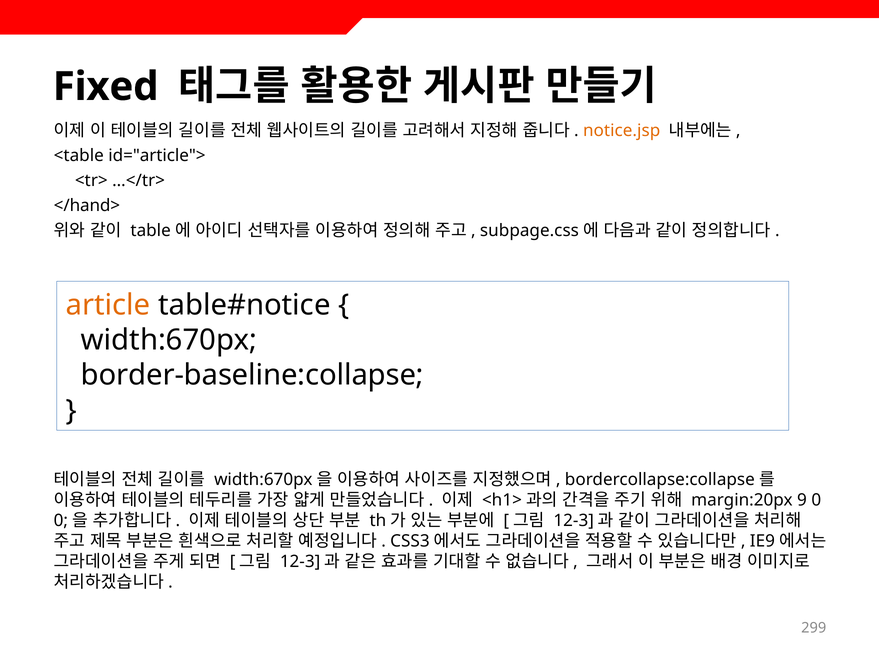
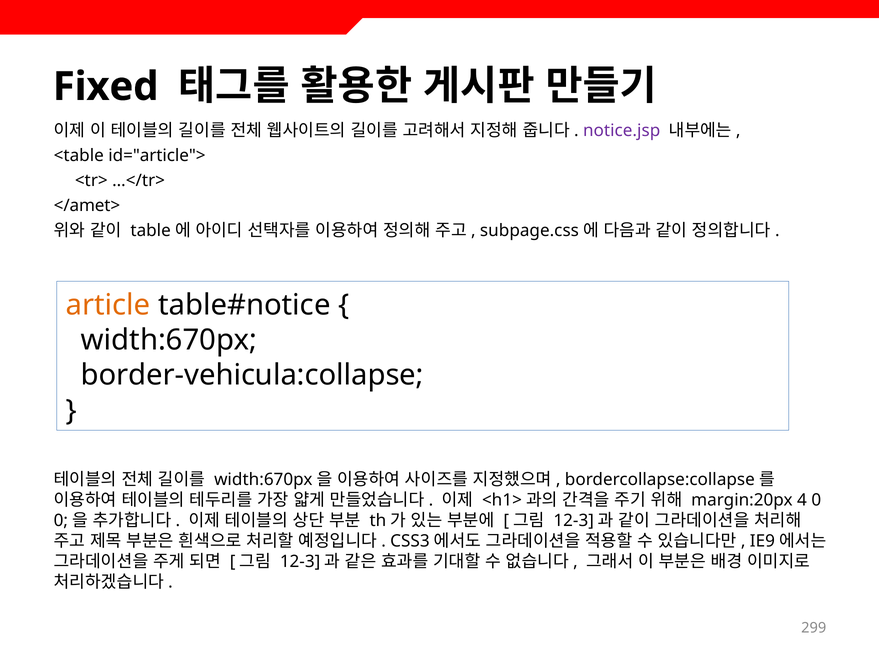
notice.jsp colour: orange -> purple (622, 131)
</hand>: </hand> -> </amet> (87, 206)
border-baseline:collapse: border-baseline:collapse -> border-vehicula:collapse (252, 375)
9: 9 -> 4 (802, 500)
